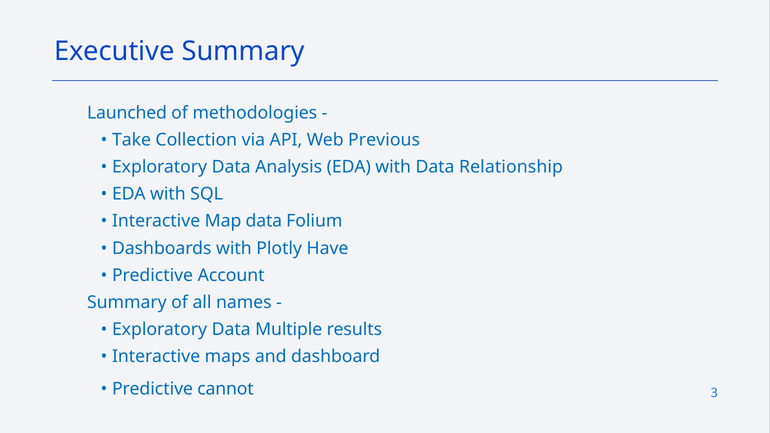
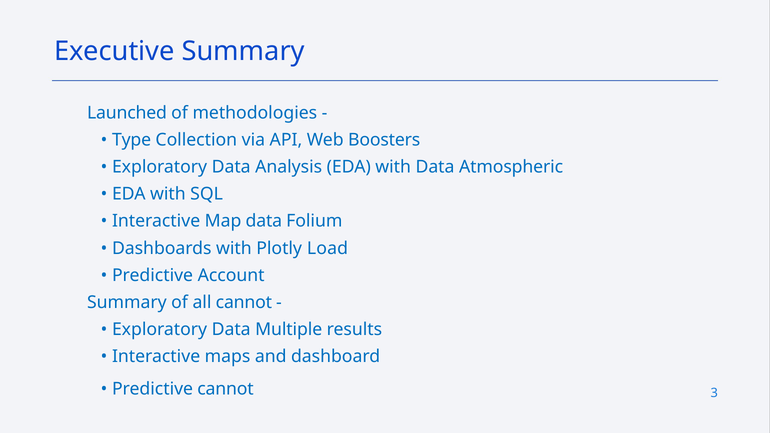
Take: Take -> Type (132, 140)
Previous: Previous -> Boosters (384, 140)
Relationship: Relationship -> Atmospheric (511, 167)
Have: Have -> Load (327, 248)
all names: names -> cannot (244, 302)
